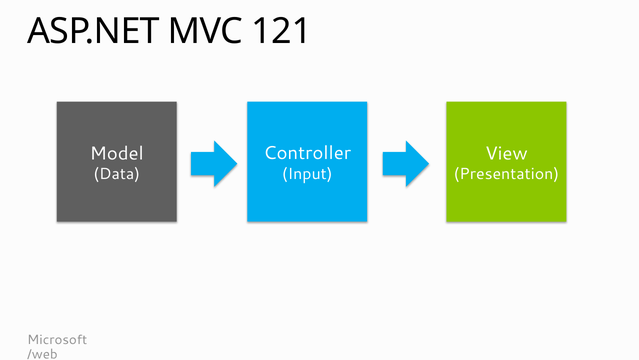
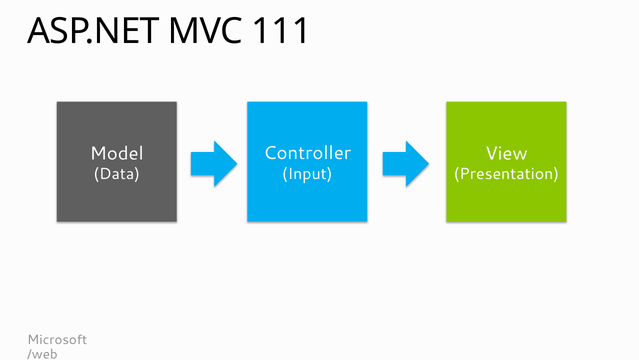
121: 121 -> 111 (282, 31)
